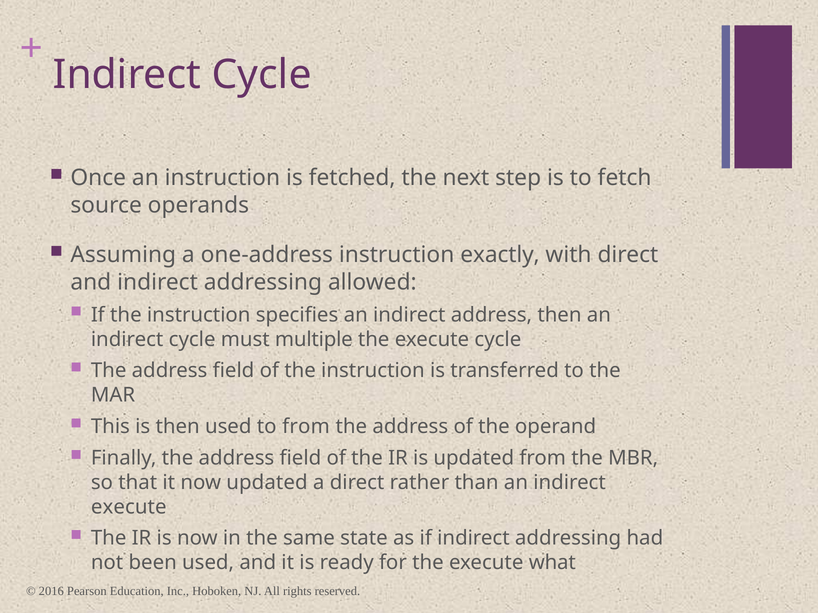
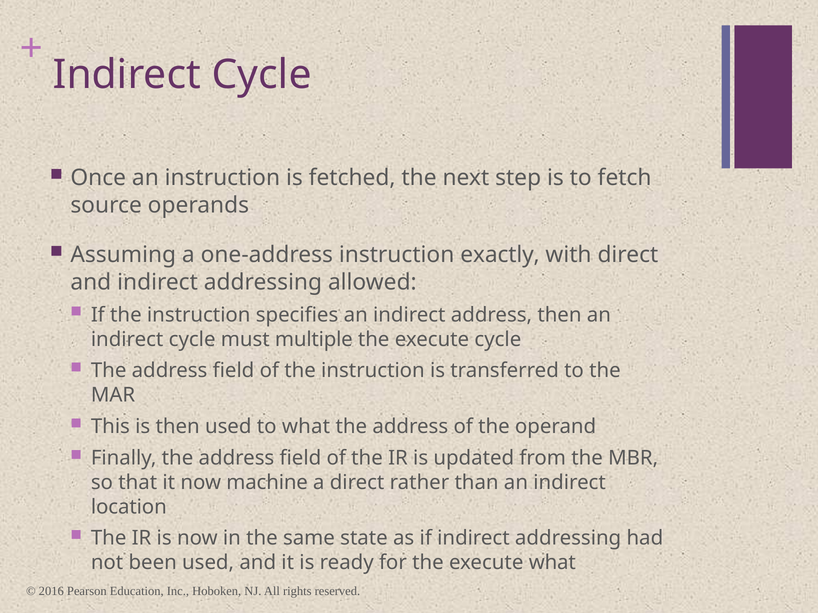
to from: from -> what (306, 427)
now updated: updated -> machine (267, 483)
execute: execute -> location (129, 507)
